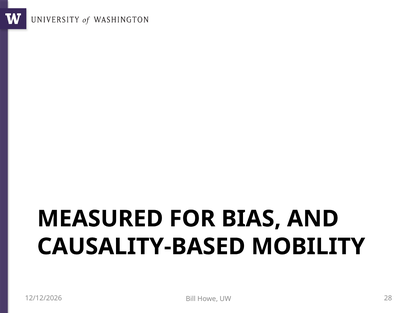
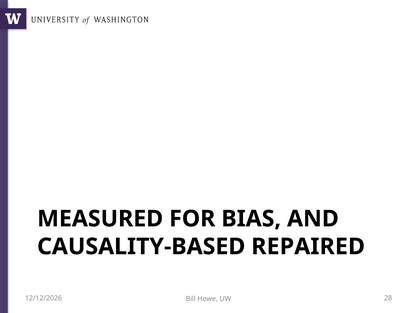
MOBILITY: MOBILITY -> REPAIRED (308, 246)
